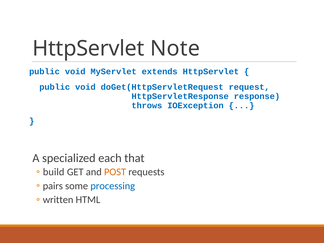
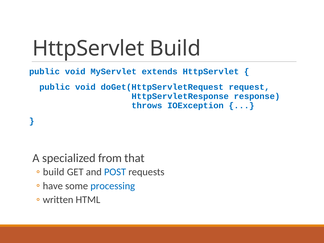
HttpServlet Note: Note -> Build (175, 48)
each: each -> from (110, 158)
POST colour: orange -> blue (115, 172)
pairs: pairs -> have (53, 186)
